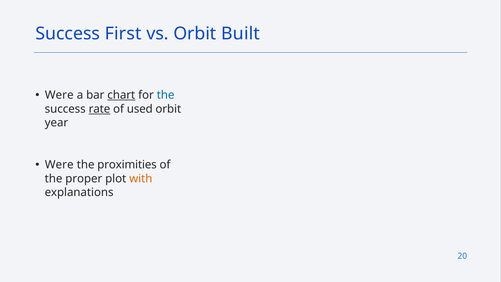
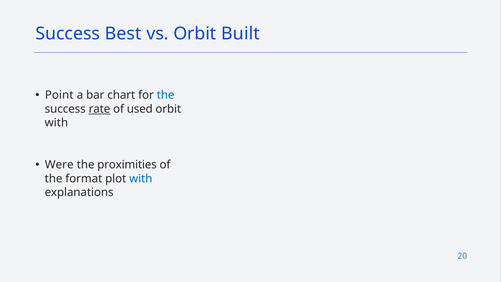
First: First -> Best (123, 33)
Were: Were -> Point (59, 95)
chart underline: present -> none (121, 95)
year: year -> with (56, 123)
proper: proper -> format (84, 178)
with colour: orange -> blue (141, 178)
